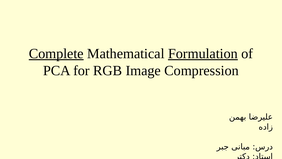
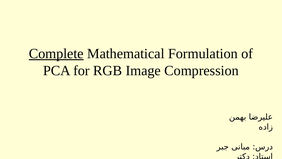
Formulation underline: present -> none (203, 53)
